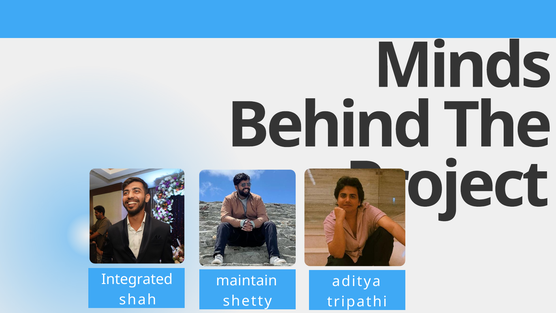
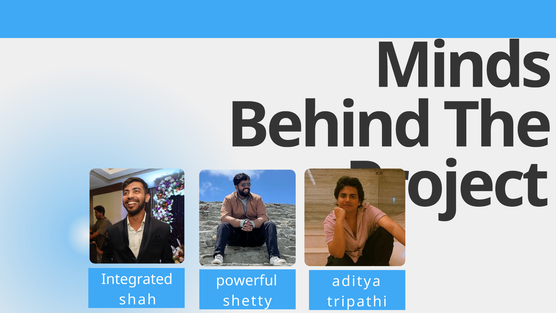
maintain: maintain -> powerful (247, 281)
